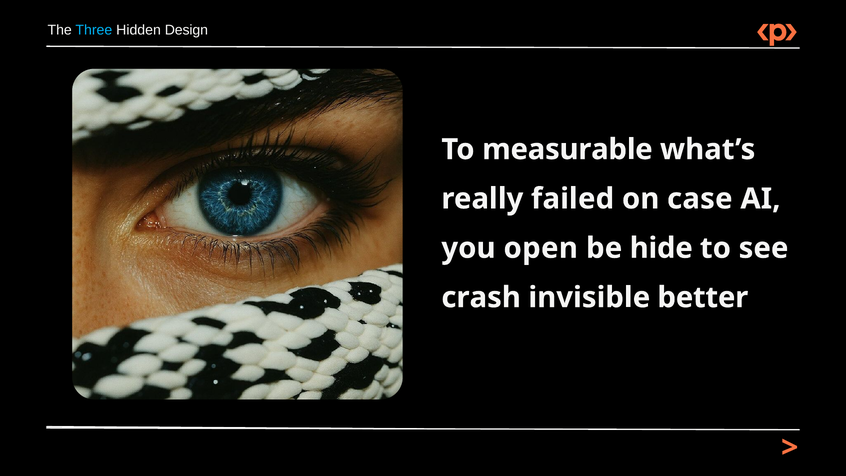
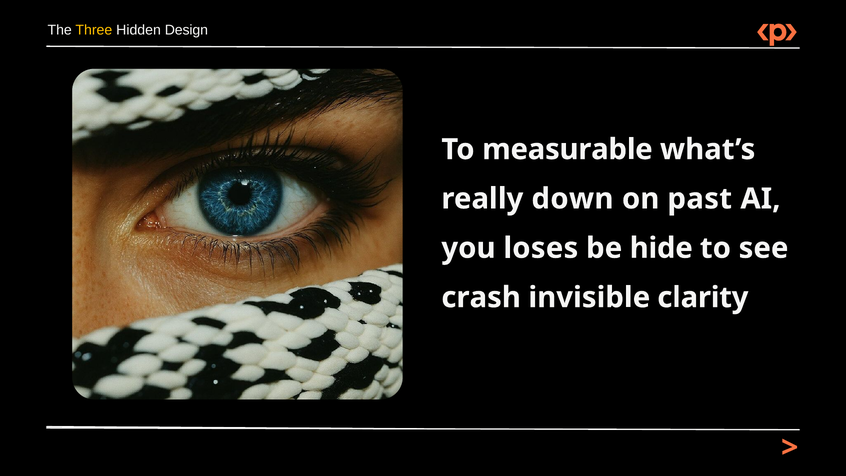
Three colour: light blue -> yellow (94, 30)
failed: failed -> down (572, 199)
case: case -> past (700, 199)
open: open -> loses (541, 248)
better: better -> clarity (703, 297)
